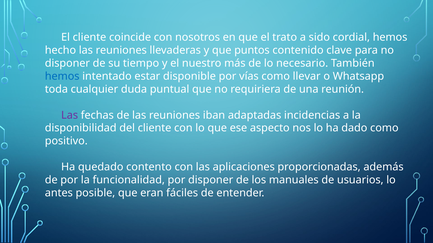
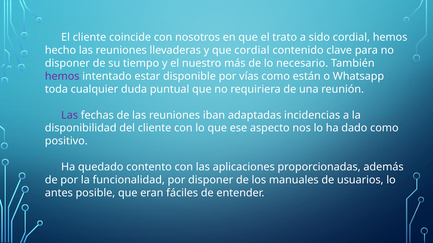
que puntos: puntos -> cordial (252, 50)
hemos colour: blue -> purple (62, 76)
llevar: llevar -> están (307, 76)
